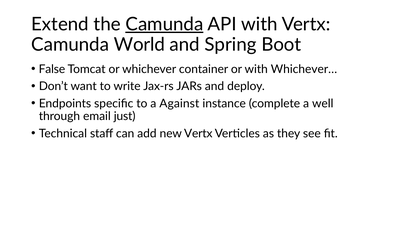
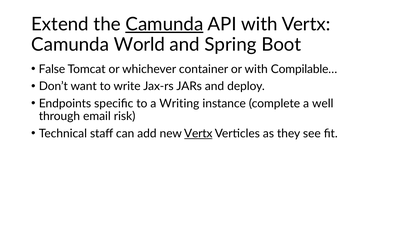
Whichever…: Whichever… -> Compilable… (304, 69)
Against: Against -> Writing (179, 103)
just: just -> risk (125, 116)
Vertx underline: none -> present (198, 133)
